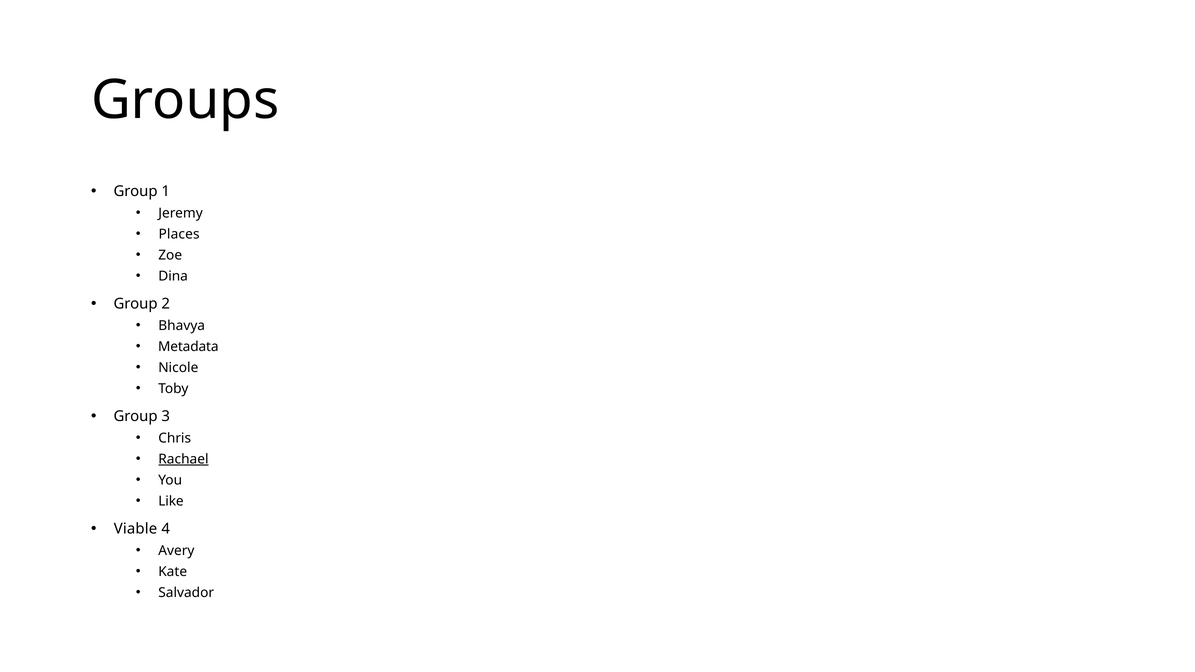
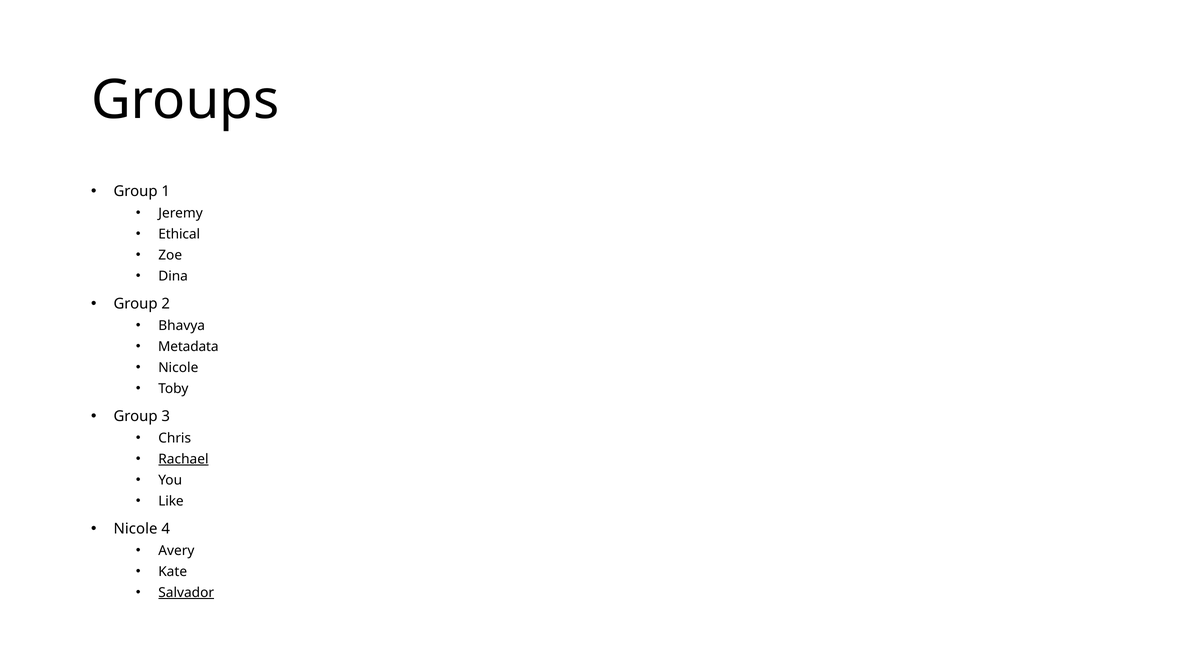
Places: Places -> Ethical (179, 234)
Viable: Viable -> Nicole (136, 529)
Salvador underline: none -> present (186, 593)
